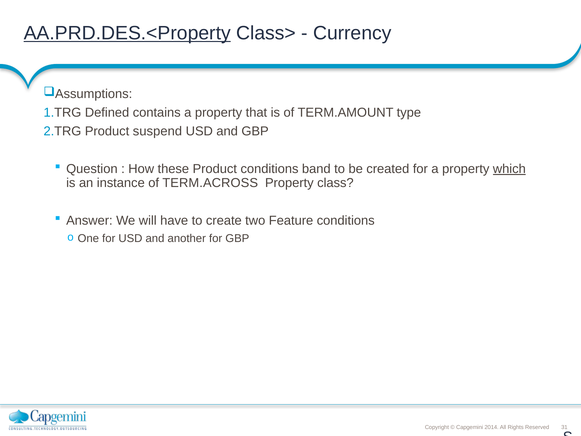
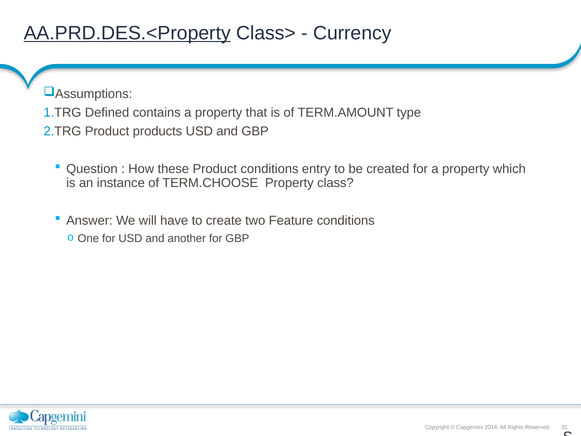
suspend: suspend -> products (157, 131)
band: band -> entry (316, 169)
which underline: present -> none (509, 169)
TERM.ACROSS: TERM.ACROSS -> TERM.CHOOSE (210, 183)
